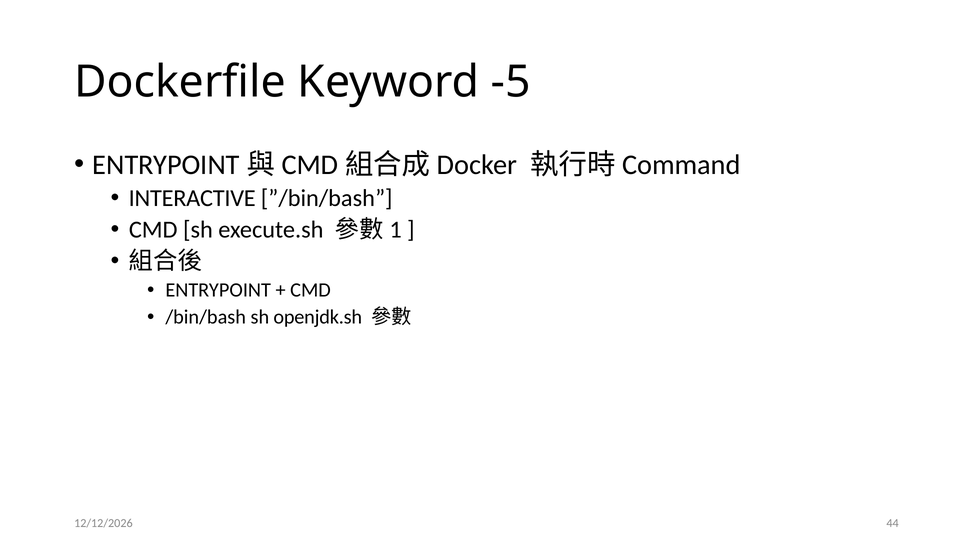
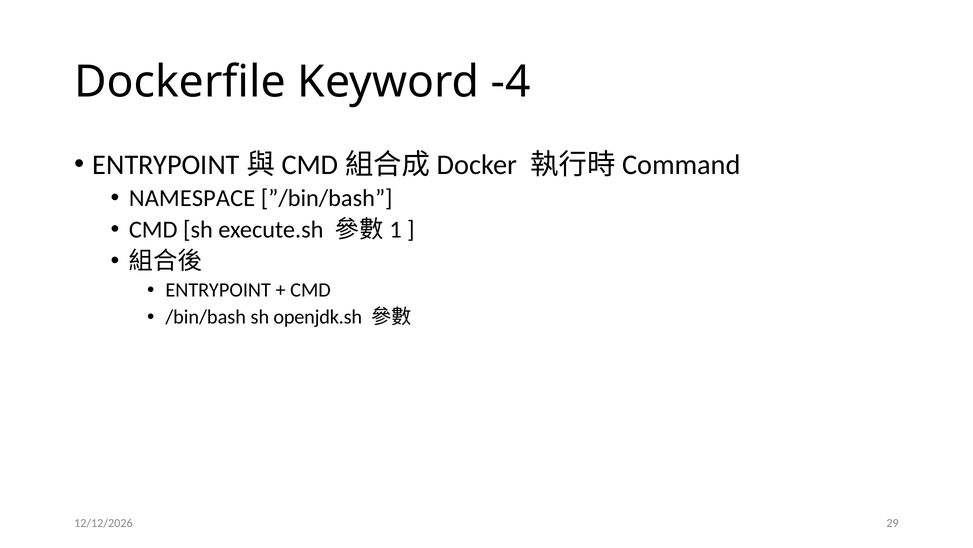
-5: -5 -> -4 (511, 82)
INTERACTIVE: INTERACTIVE -> NAMESPACE (192, 198)
44: 44 -> 29 (893, 523)
